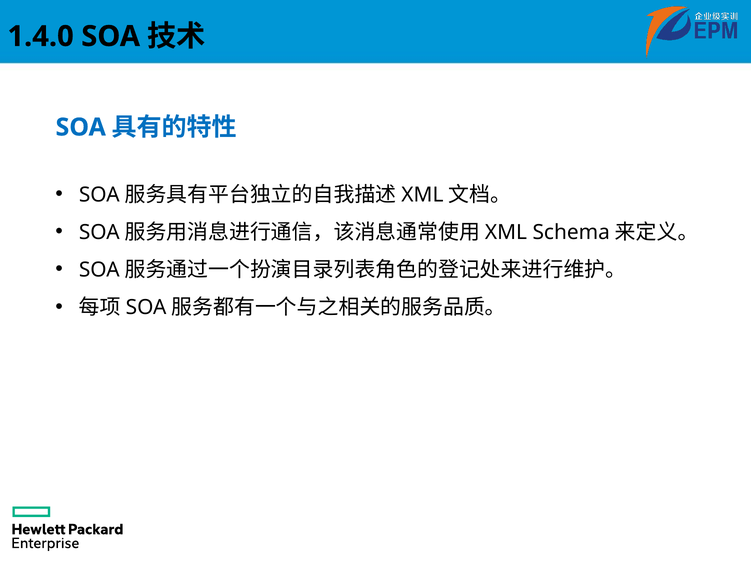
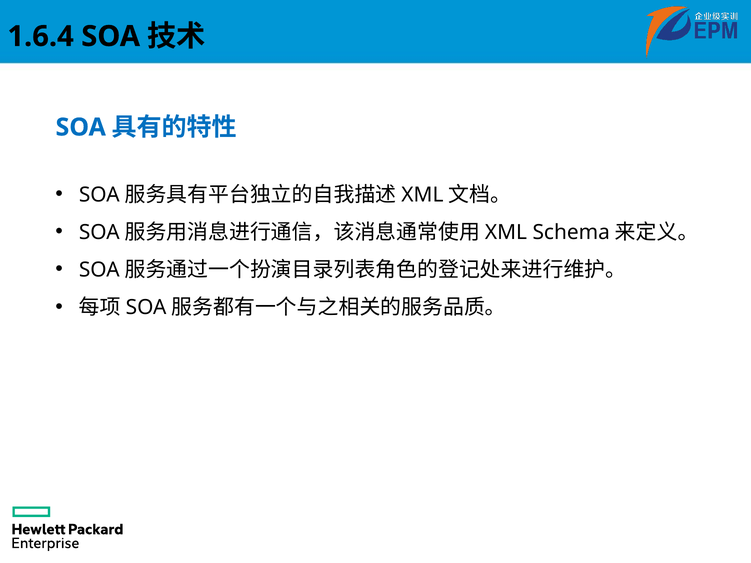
1.4.0: 1.4.0 -> 1.6.4 (41, 36)
